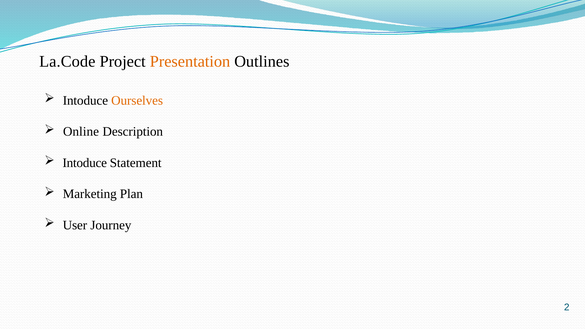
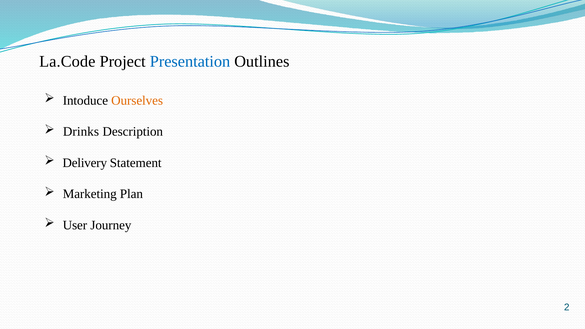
Presentation colour: orange -> blue (190, 62)
Online: Online -> Drinks (81, 132)
Intoduce: Intoduce -> Delivery (85, 163)
